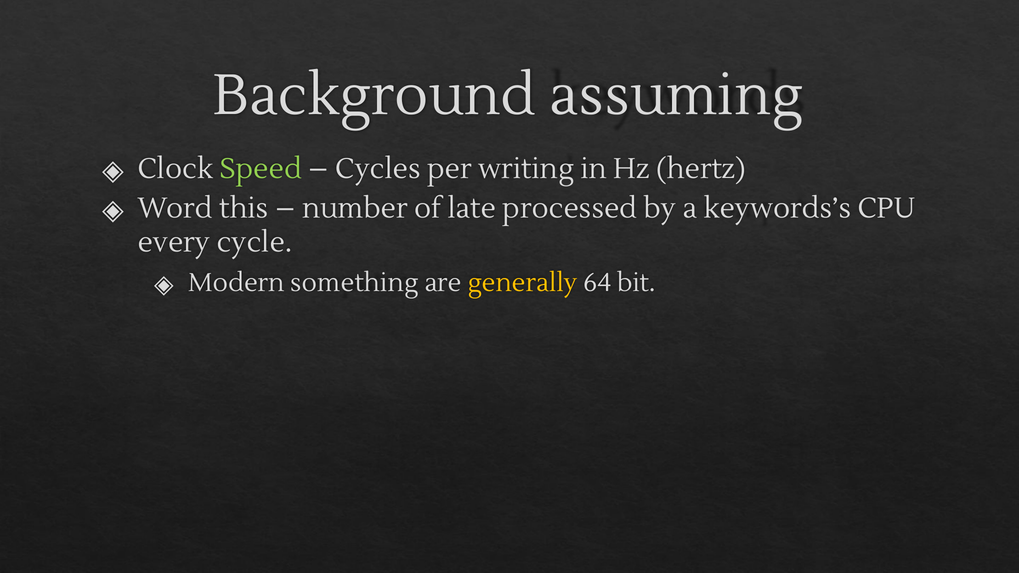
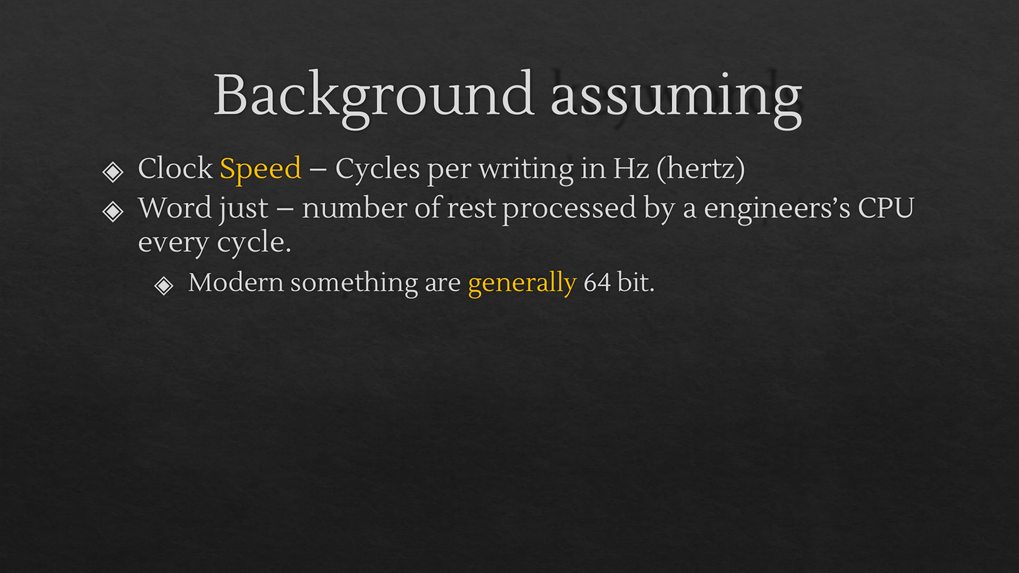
Speed colour: light green -> yellow (261, 169)
this: this -> just (244, 208)
late: late -> rest (472, 208)
keywords’s: keywords’s -> engineers’s (777, 208)
